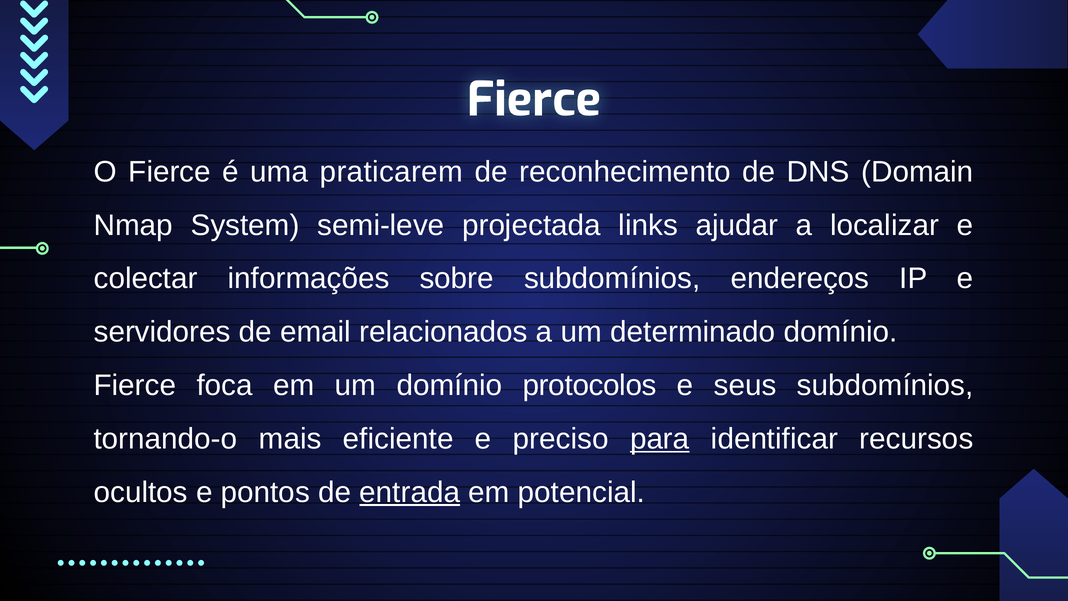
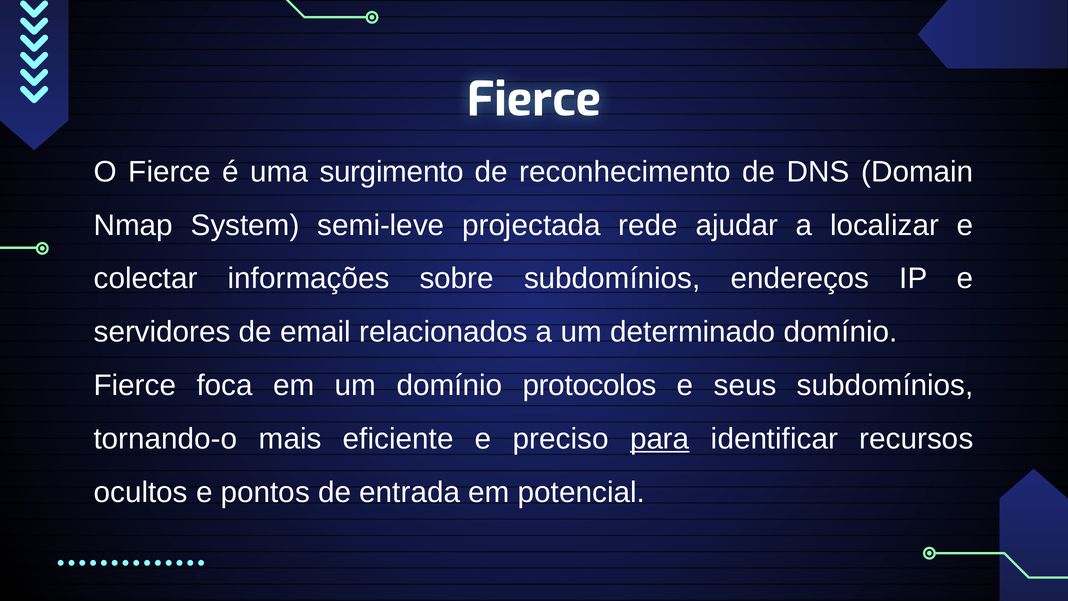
praticarem: praticarem -> surgimento (392, 172)
links: links -> rede (648, 225)
entrada underline: present -> none (410, 492)
